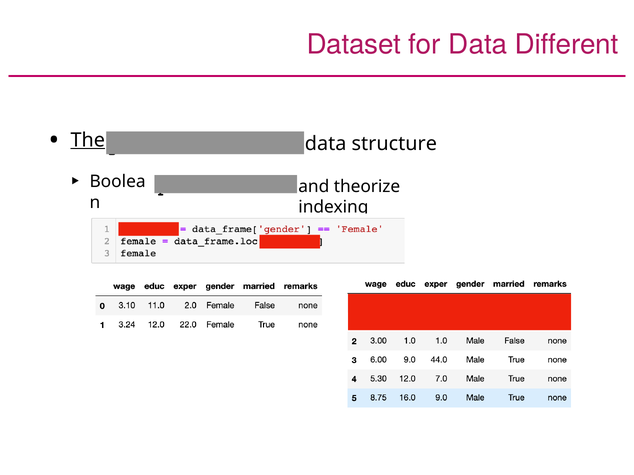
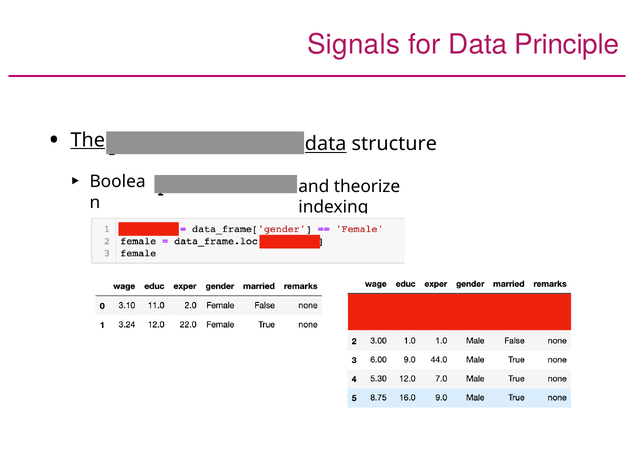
Dataset: Dataset -> Signals (354, 44)
Different: Different -> Principle (567, 44)
data underline: none -> present (326, 144)
